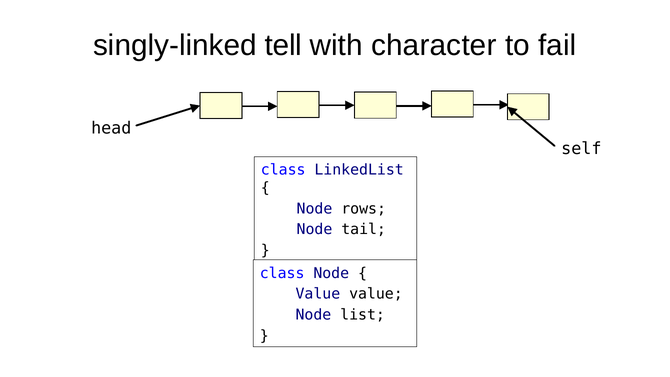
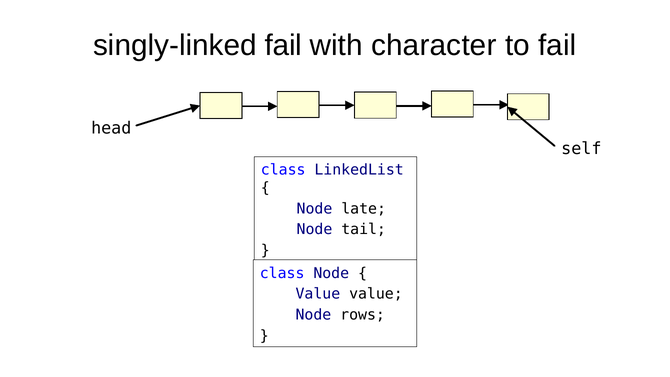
singly-linked tell: tell -> fail (284, 45)
rows: rows -> late (364, 209)
list: list -> rows (363, 315)
